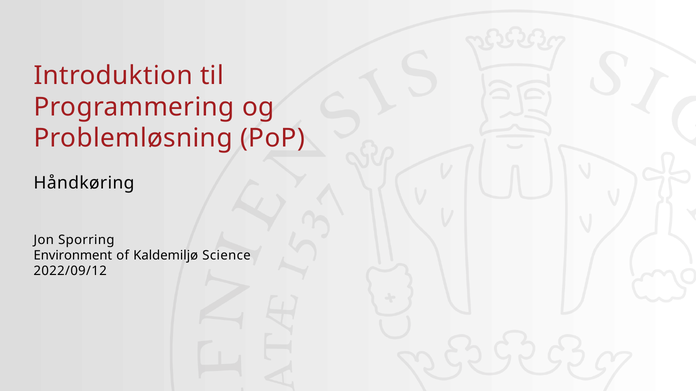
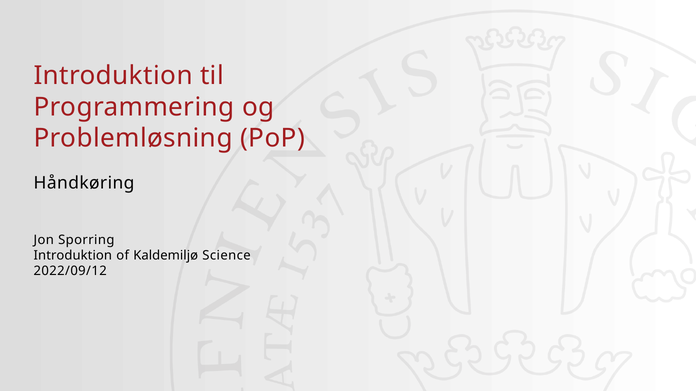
Environment: Environment -> Introduktion (73, 256)
